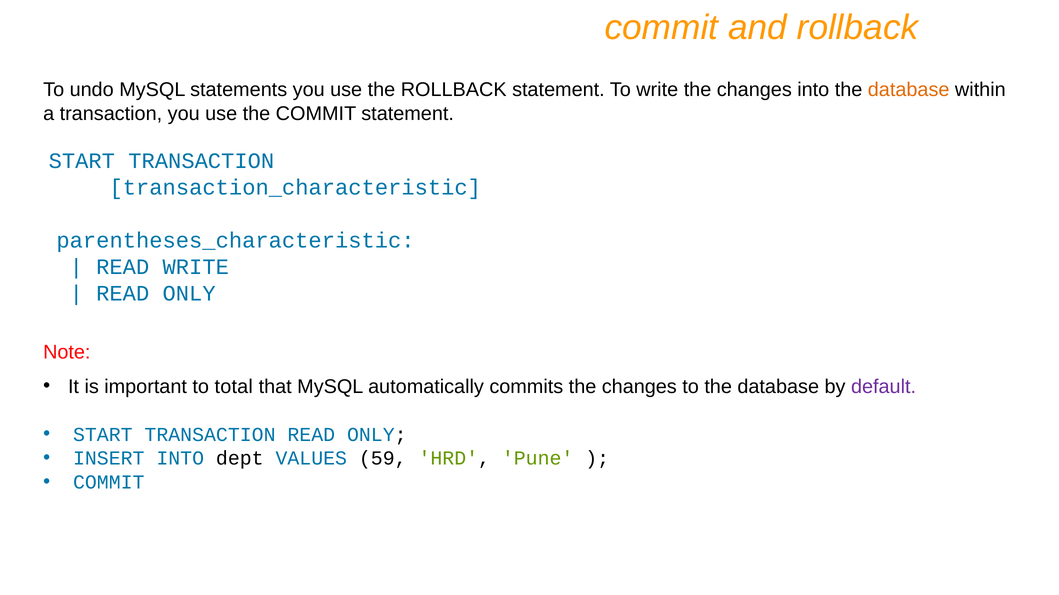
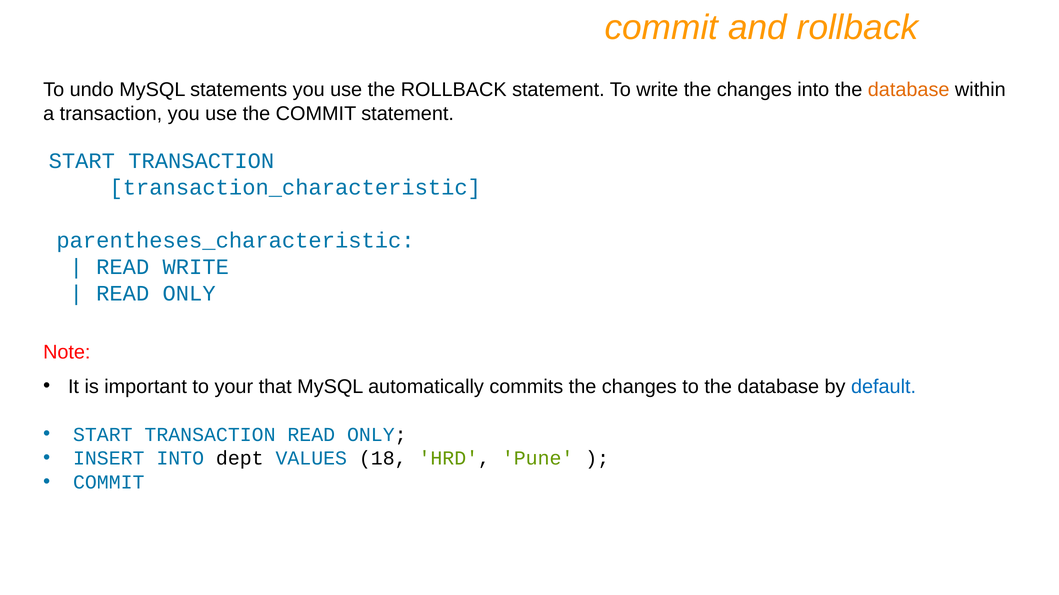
total: total -> your (234, 387)
default colour: purple -> blue (884, 387)
59: 59 -> 18 (383, 459)
